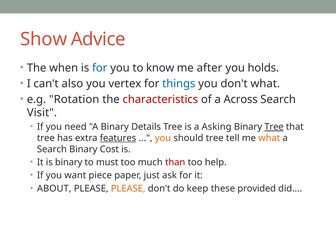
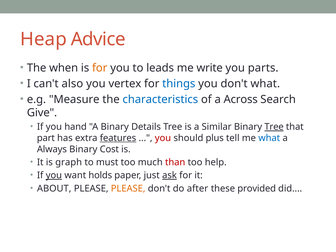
Show: Show -> Heap (43, 39)
for colour: blue -> orange (100, 68)
know: know -> leads (160, 68)
after: after -> write (210, 68)
holds: holds -> parts (263, 68)
Rotation: Rotation -> Measure (74, 99)
characteristics colour: red -> blue (160, 99)
Visit: Visit -> Give (42, 113)
need: need -> hand (76, 127)
Asking: Asking -> Similar (217, 127)
tree: tree -> part (46, 138)
you colour: orange -> red (163, 138)
should tree: tree -> plus (215, 138)
what colour: orange -> blue (269, 138)
Search: Search -> Always (52, 149)
is binary: binary -> graph (69, 162)
you underline: none -> present (54, 175)
piece: piece -> holds (100, 175)
ask underline: none -> present (170, 175)
keep: keep -> after (198, 188)
